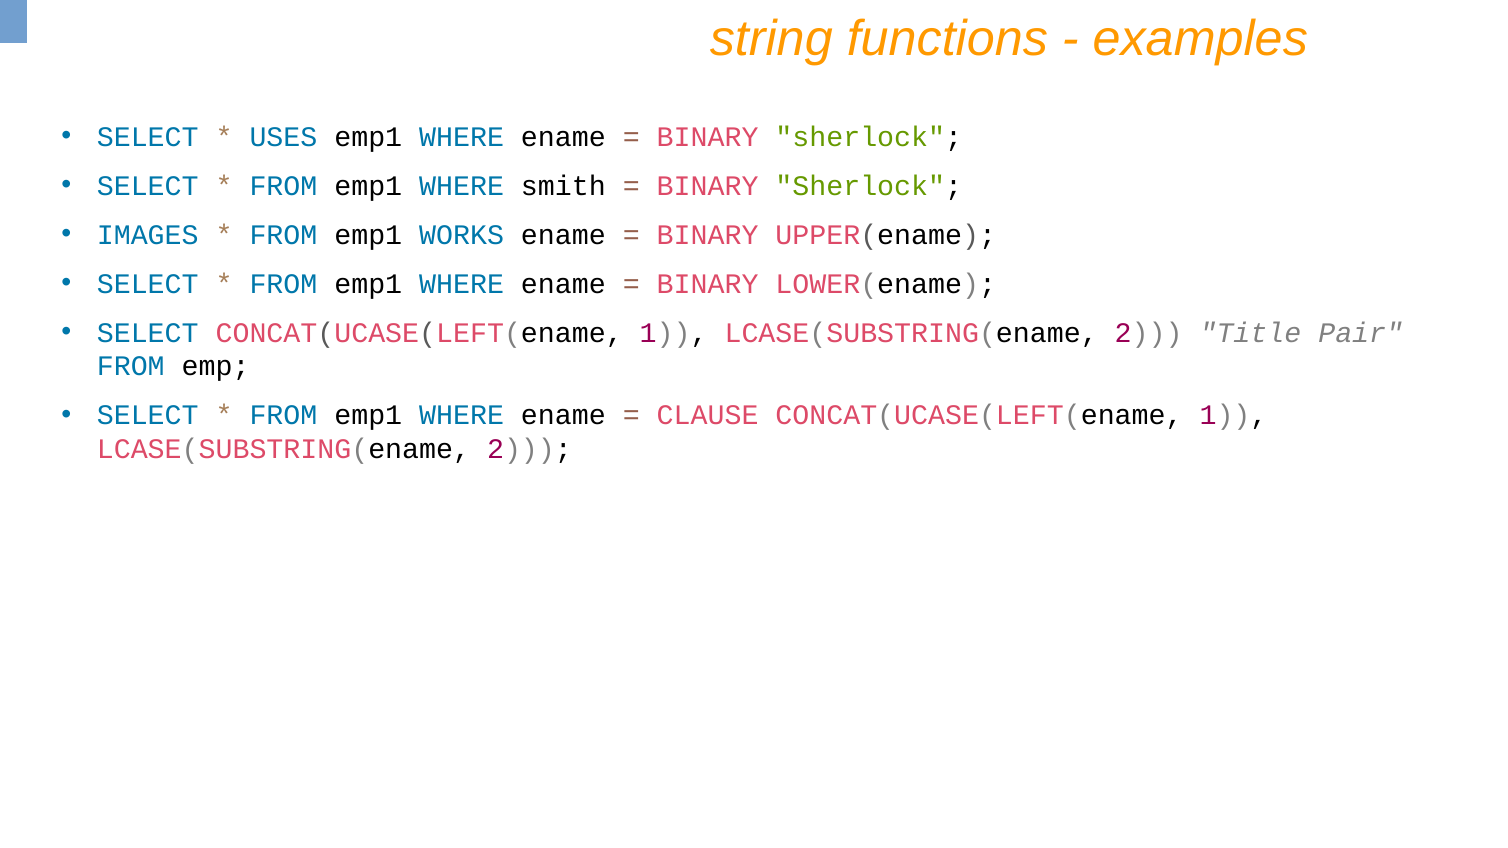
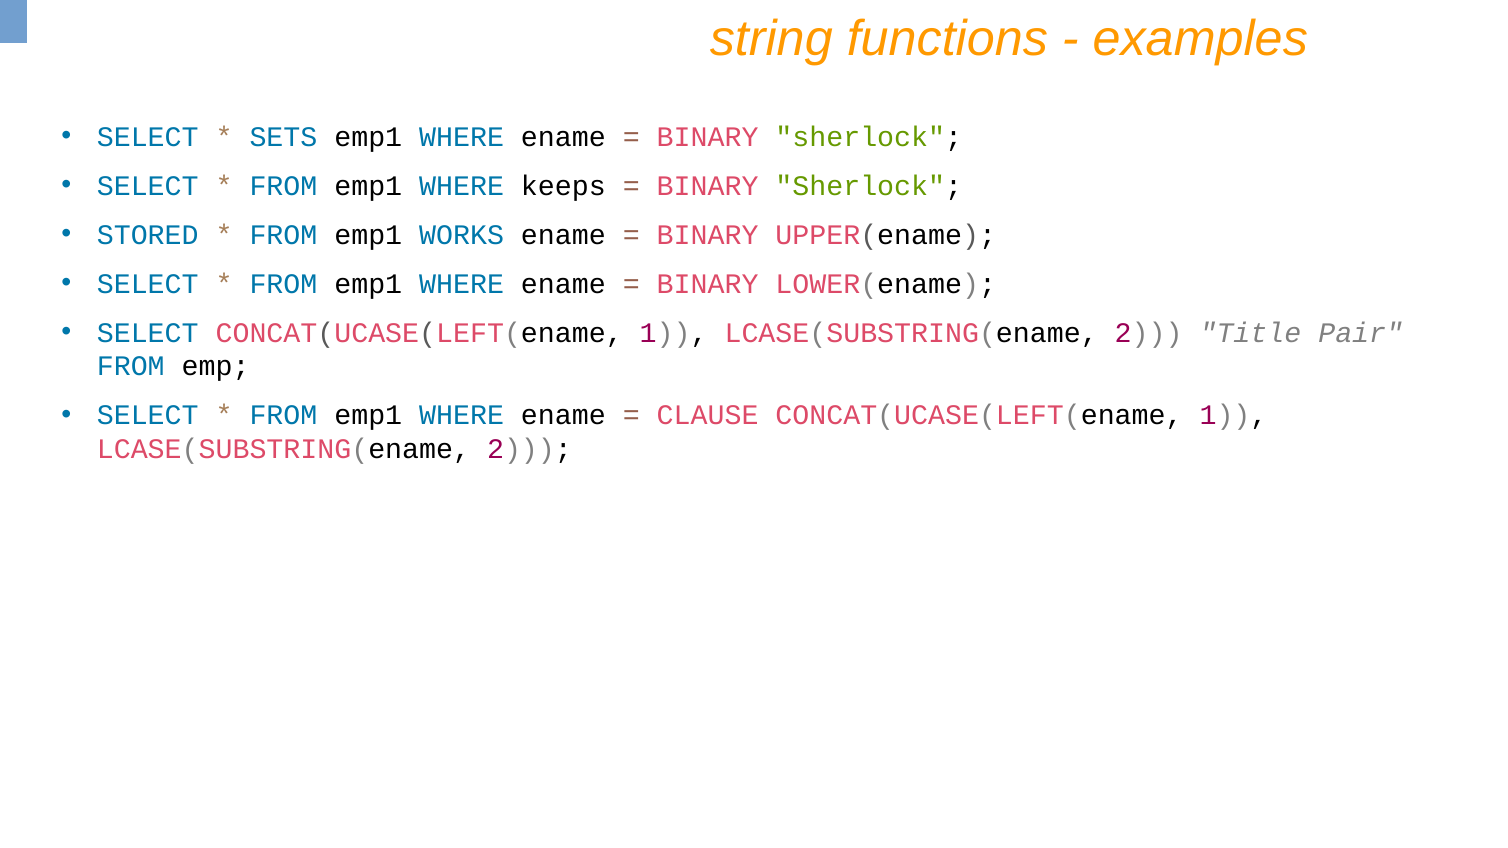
USES: USES -> SETS (283, 137)
smith: smith -> keeps (563, 186)
IMAGES: IMAGES -> STORED (148, 235)
